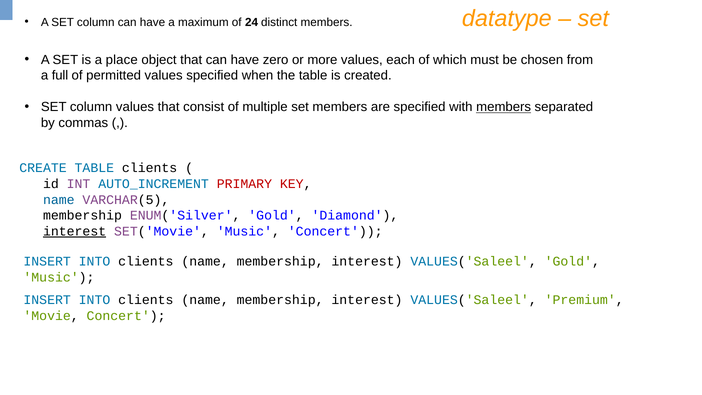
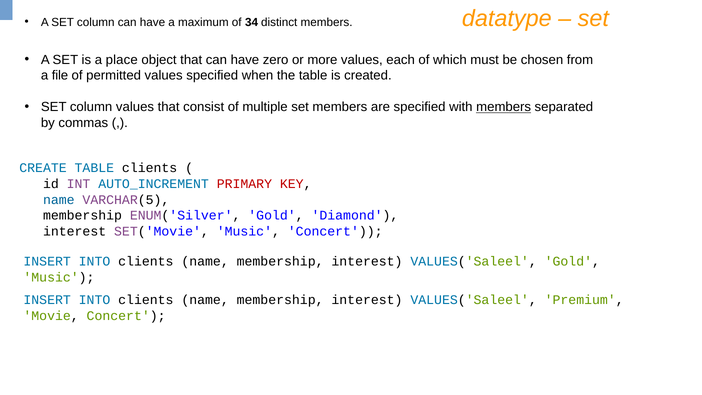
24: 24 -> 34 (252, 22)
full: full -> file (60, 75)
interest underline: present -> none (75, 231)
